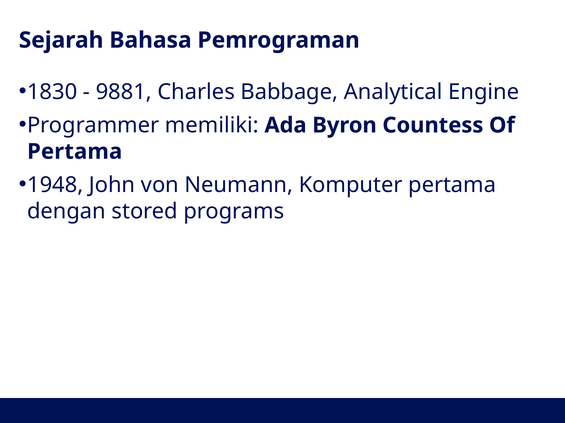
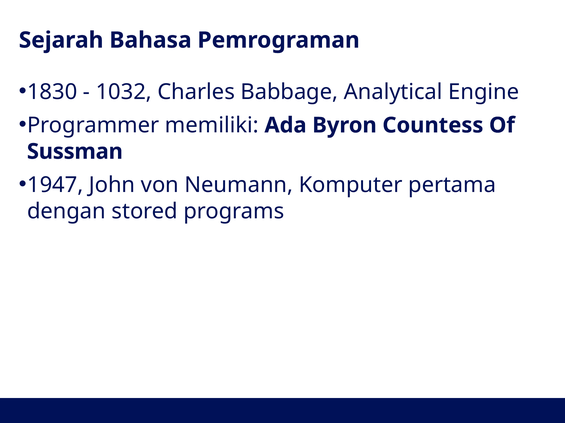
9881: 9881 -> 1032 (124, 92)
Pertama: Pertama -> Sussman (75, 152)
1948: 1948 -> 1947 (55, 185)
